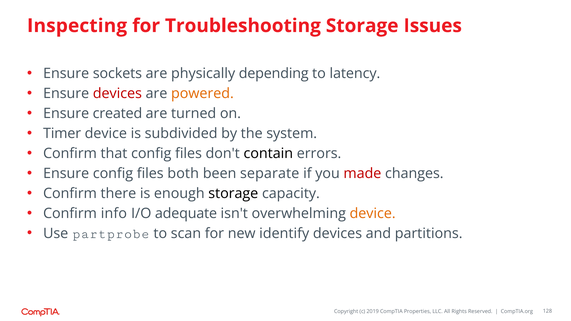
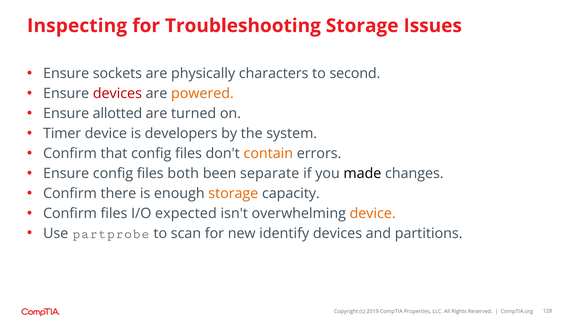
depending: depending -> characters (274, 74)
latency: latency -> second (355, 74)
created: created -> allotted (117, 114)
subdivided: subdivided -> developers (181, 134)
contain colour: black -> orange (268, 154)
made colour: red -> black (362, 174)
storage colour: black -> orange (233, 194)
Confirm info: info -> files (114, 214)
adequate: adequate -> expected (186, 214)
